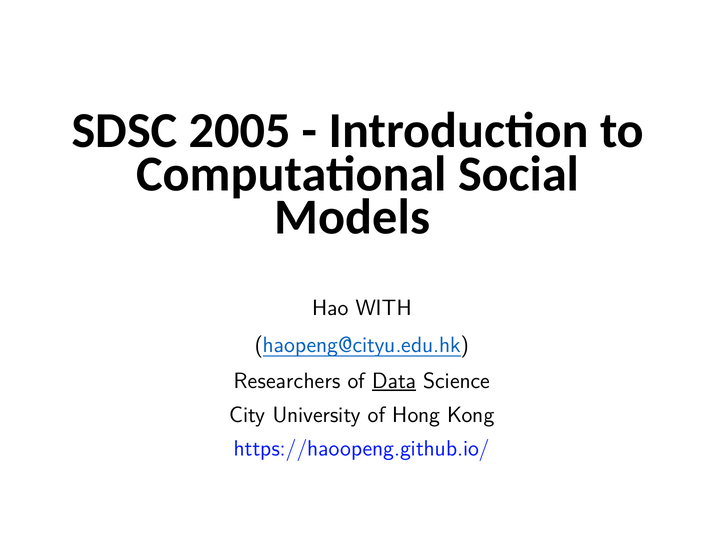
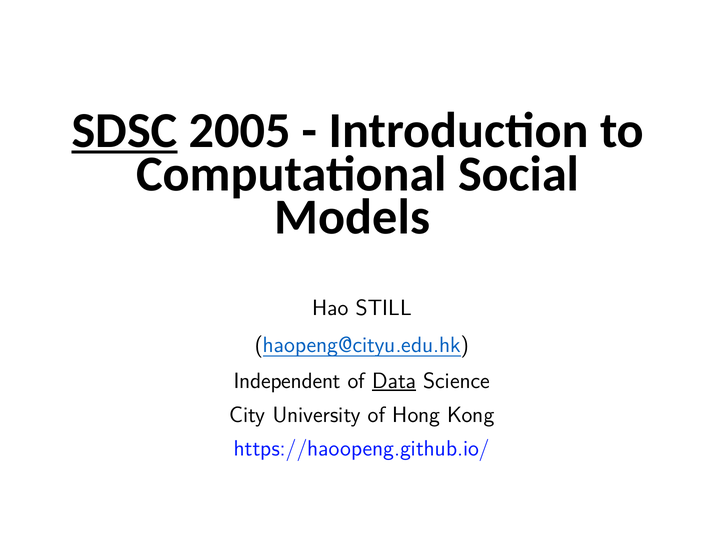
SDSC underline: none -> present (124, 131)
WITH: WITH -> STILL (384, 308)
Researchers: Researchers -> Independent (287, 381)
